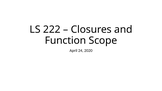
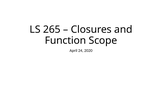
222: 222 -> 265 (52, 30)
